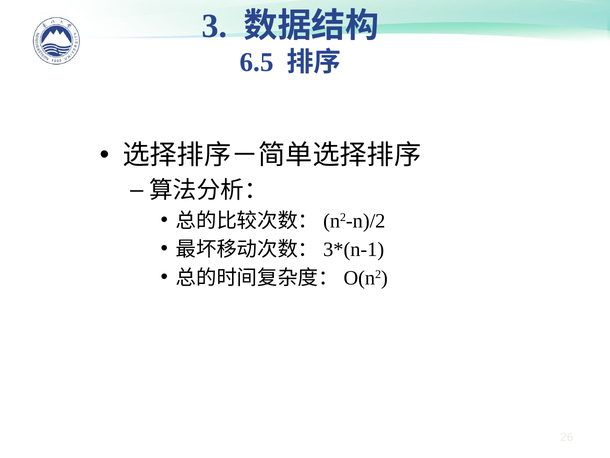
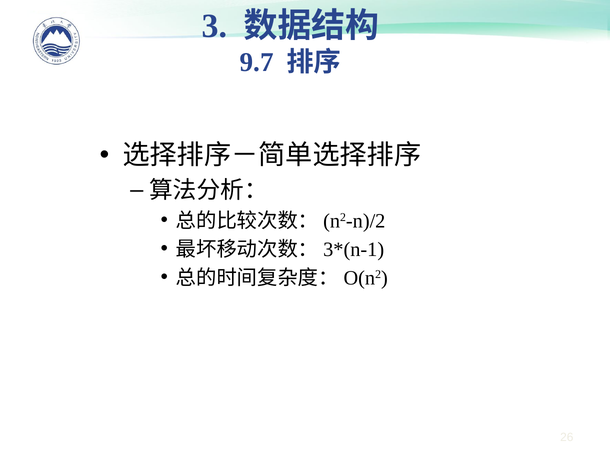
6.5: 6.5 -> 9.7 (257, 62)
